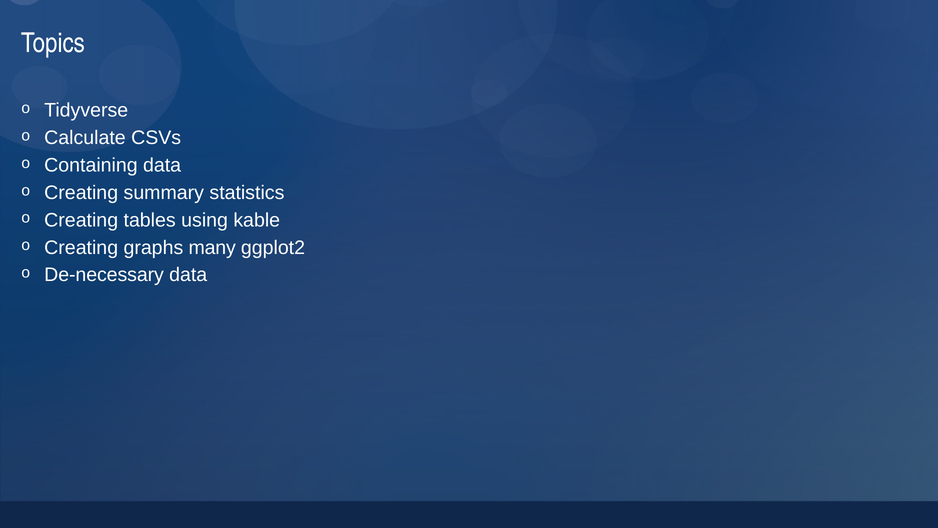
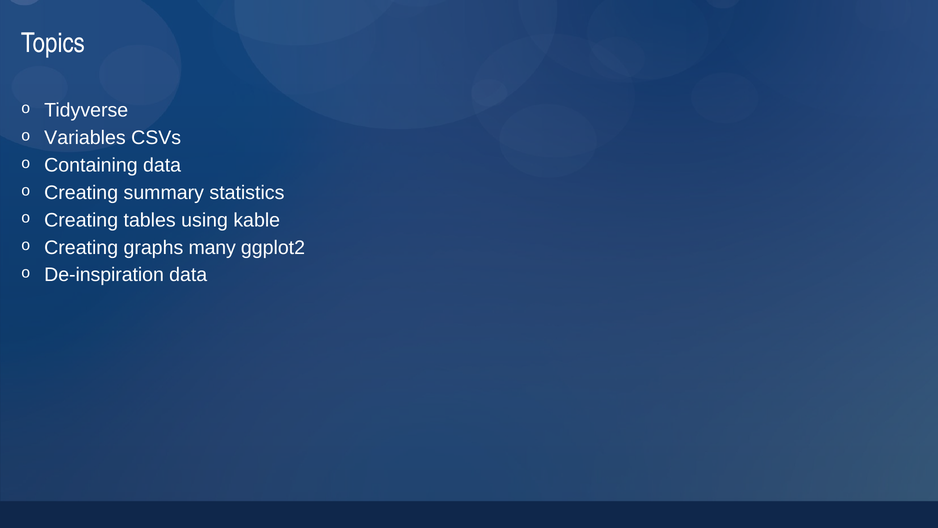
Calculate: Calculate -> Variables (85, 138)
De-necessary: De-necessary -> De-inspiration (104, 275)
